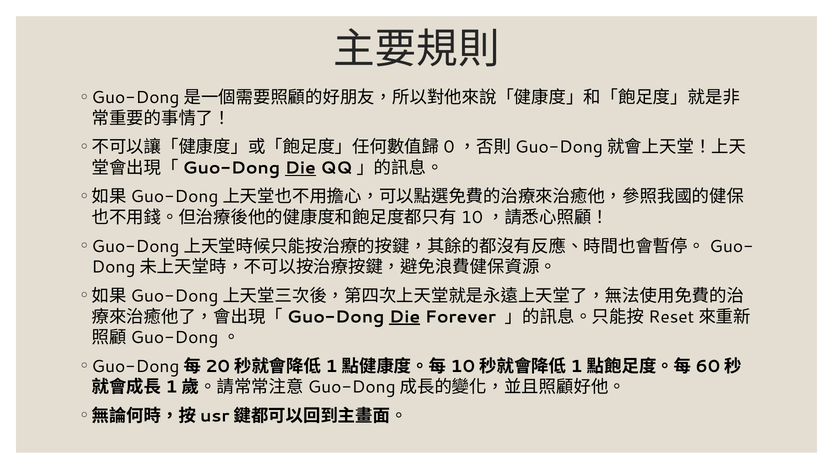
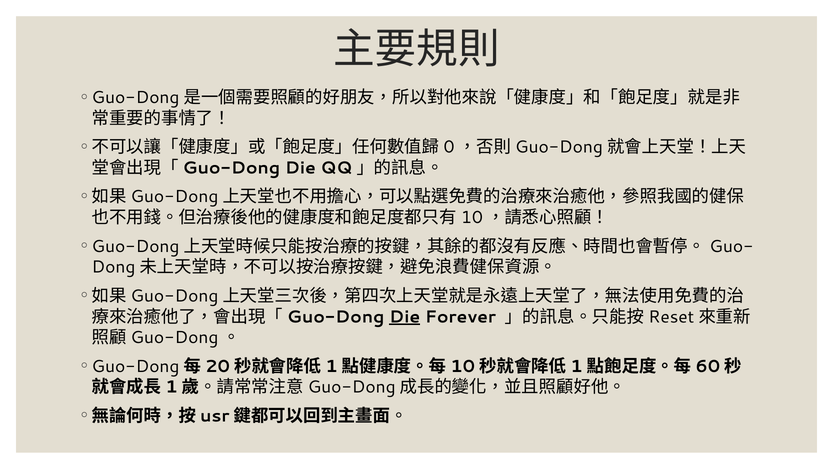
Die underline: present -> none (300, 168)
